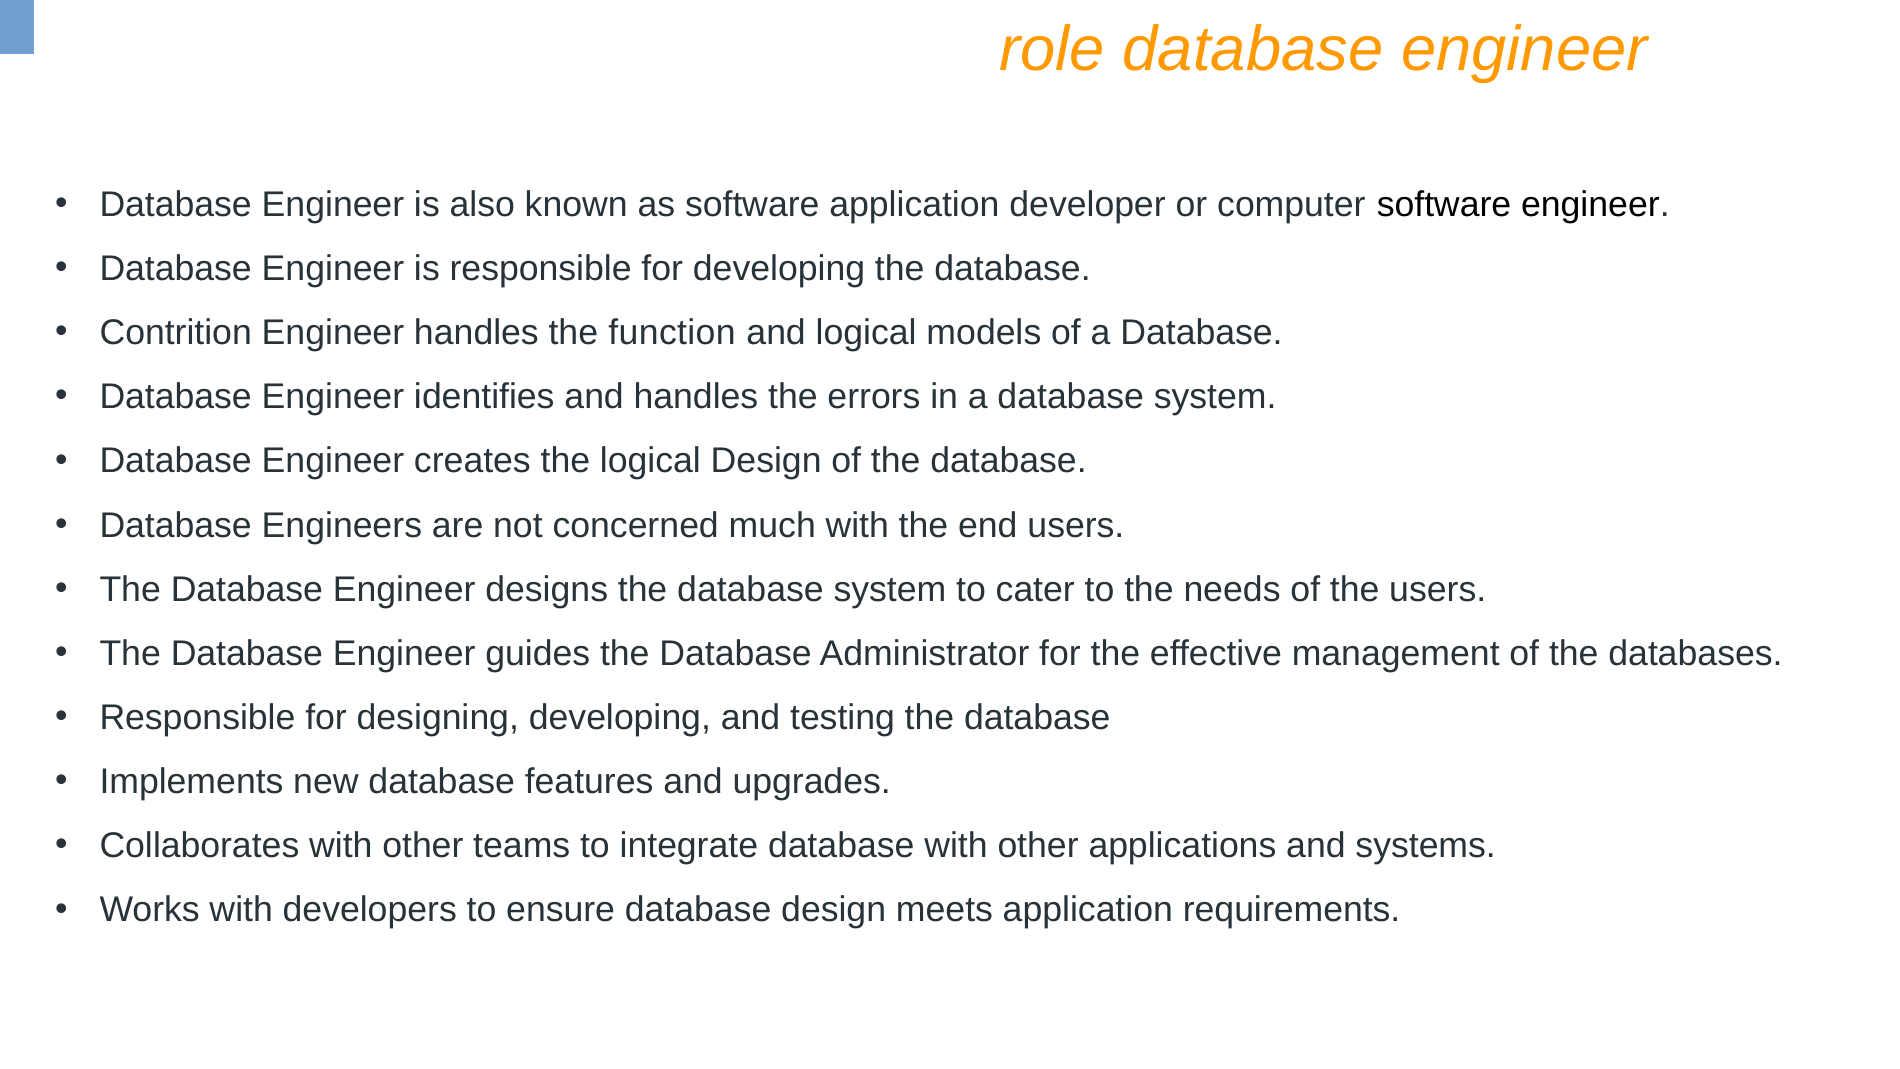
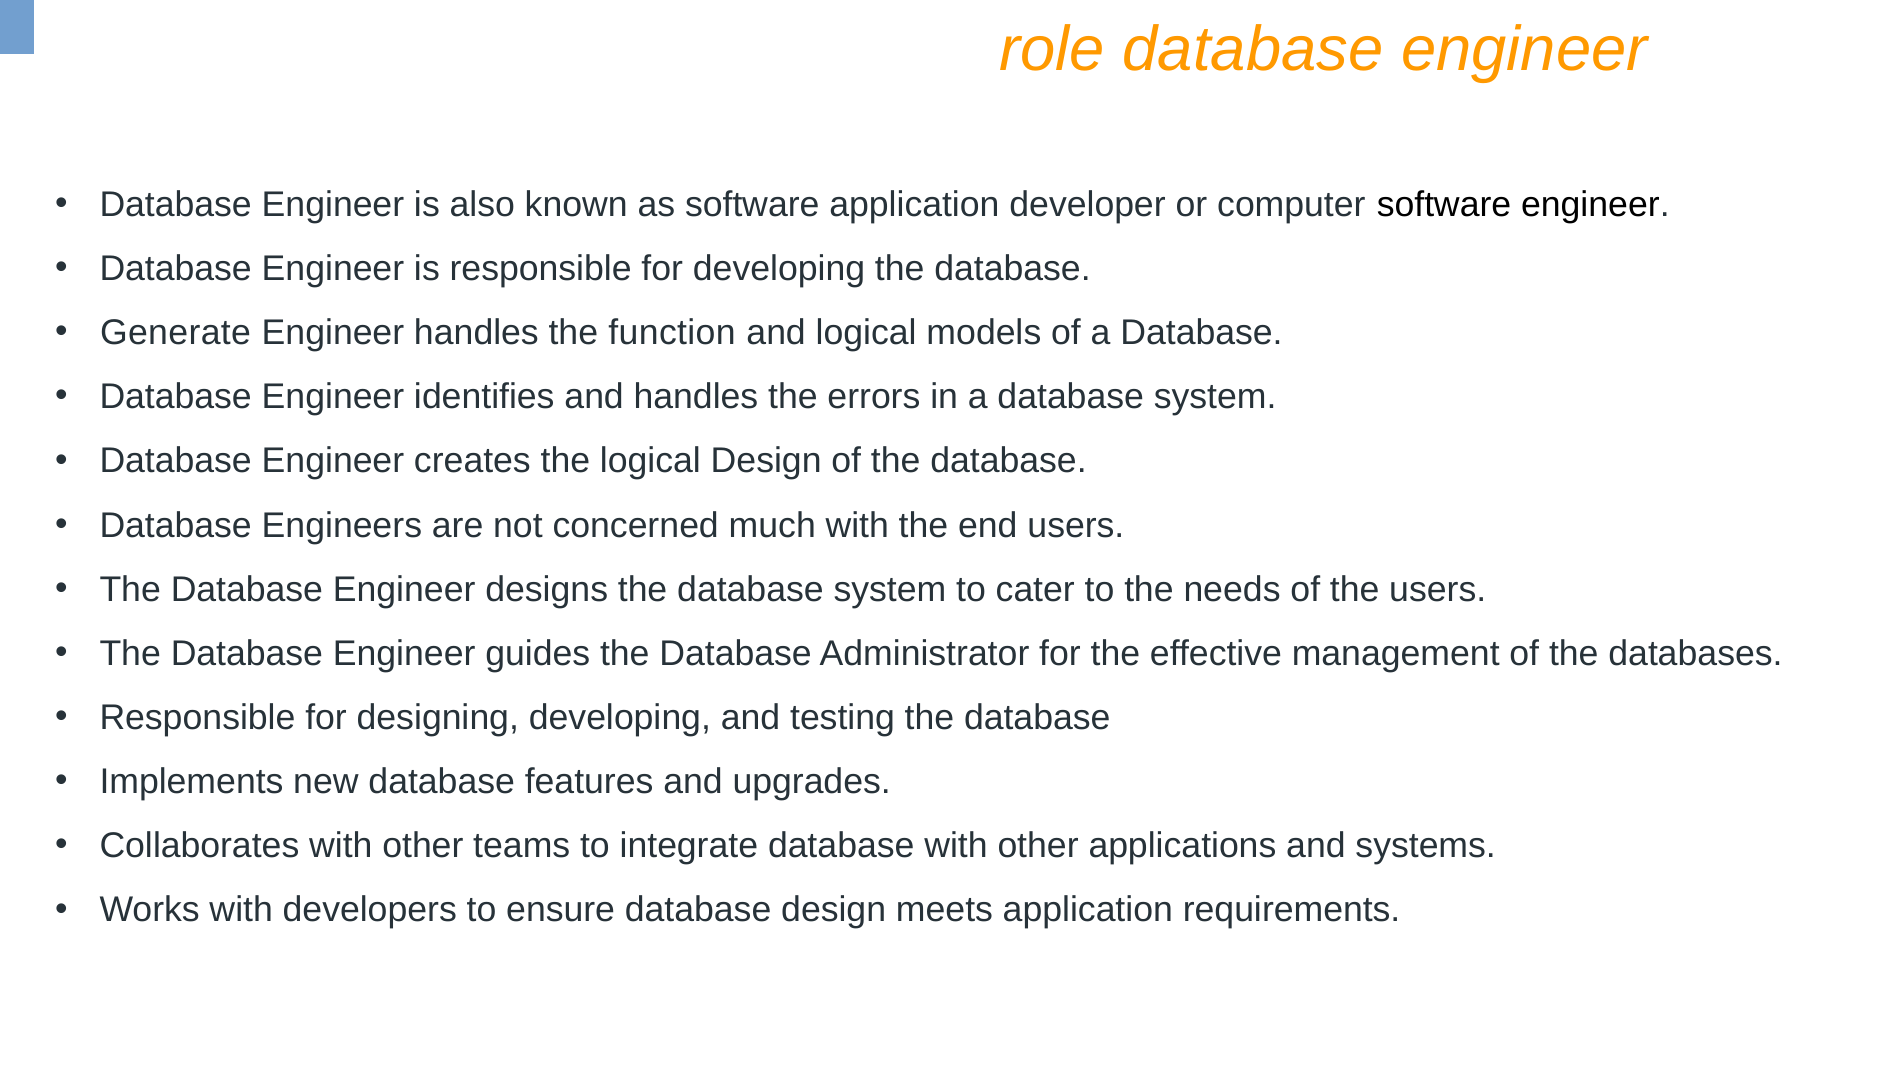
Contrition: Contrition -> Generate (176, 333)
